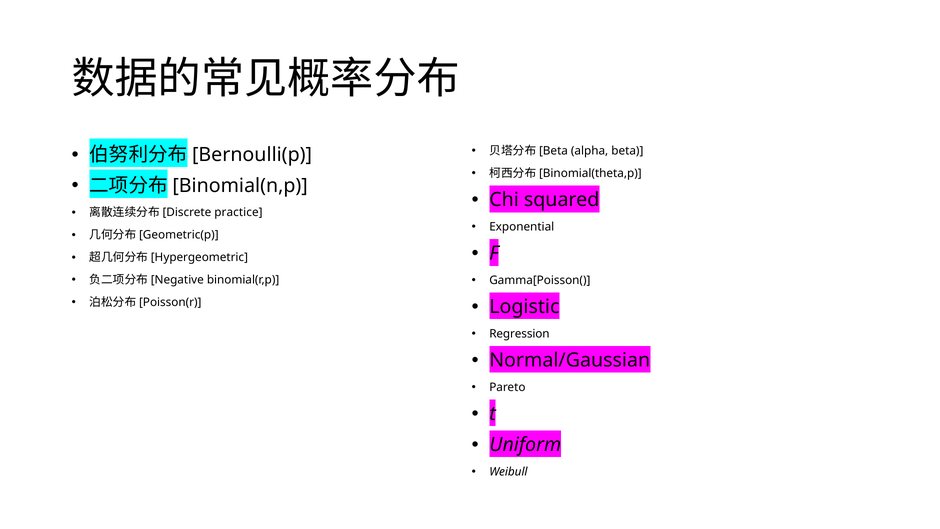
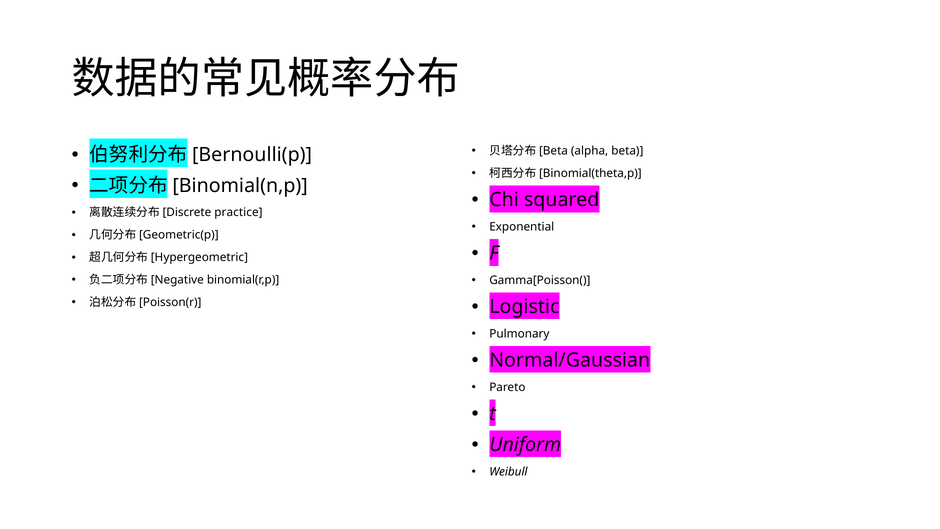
Regression: Regression -> Pulmonary (519, 334)
